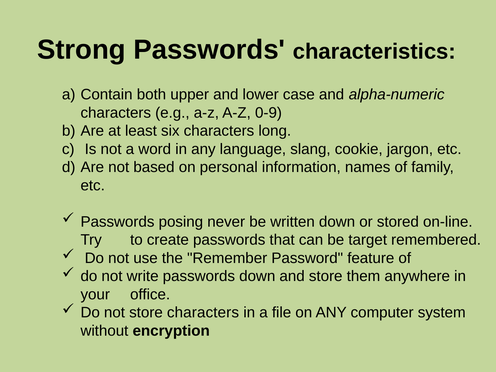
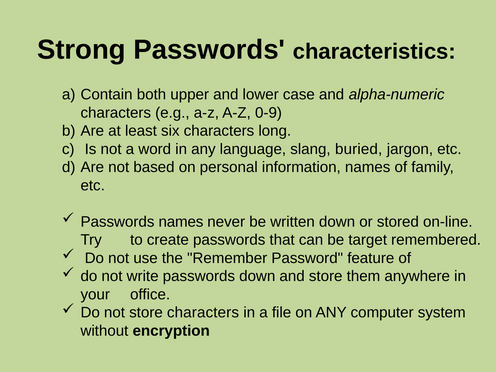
cookie: cookie -> buried (359, 149)
Passwords posing: posing -> names (181, 222)
